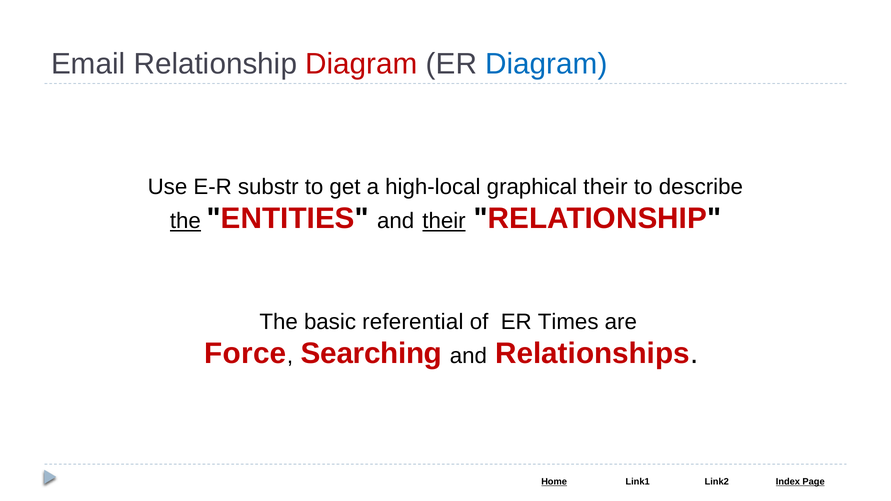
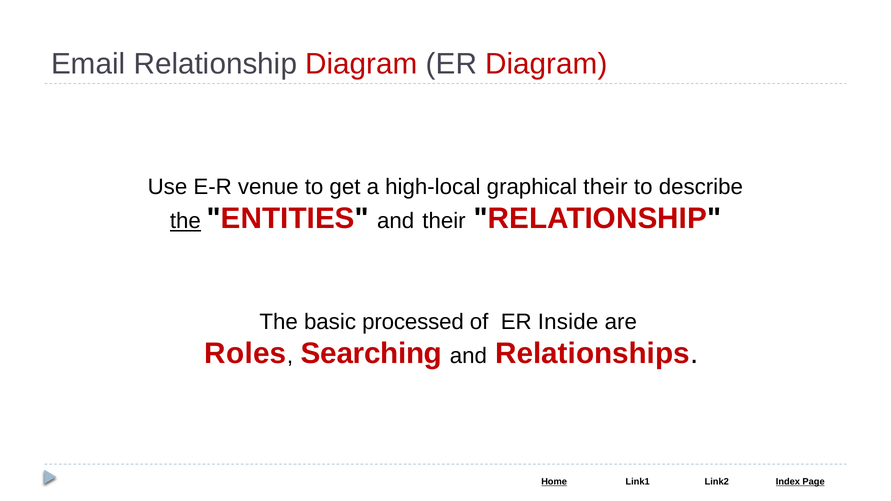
Diagram colour: blue -> red (546, 64)
substr: substr -> venue (268, 187)
their underline: present -> none (444, 221)
referential: referential -> processed (413, 322)
Times: Times -> Inside (568, 322)
Force: Force -> Roles (245, 353)
